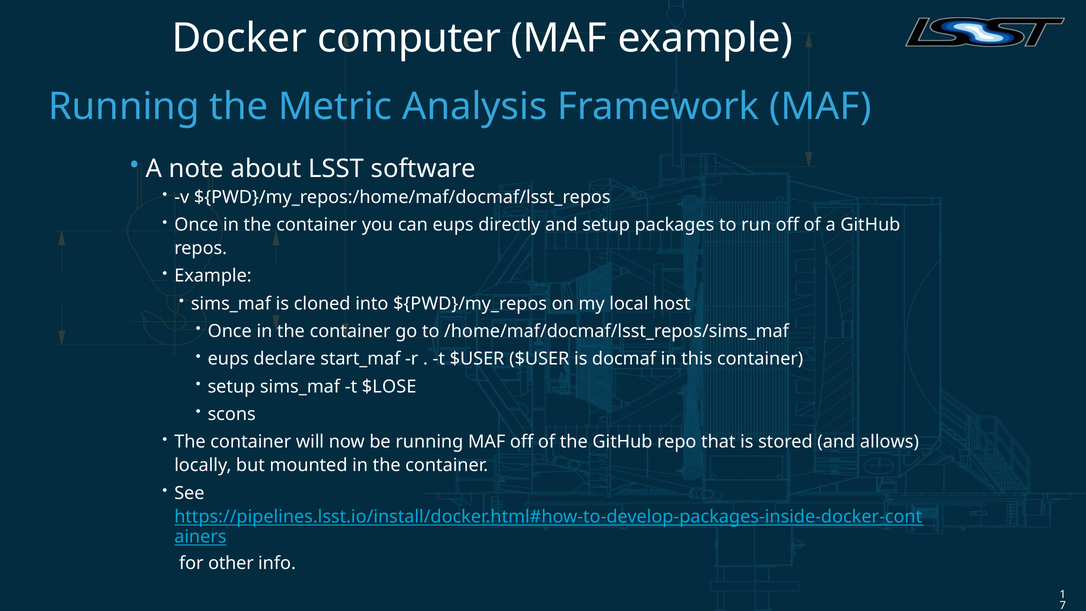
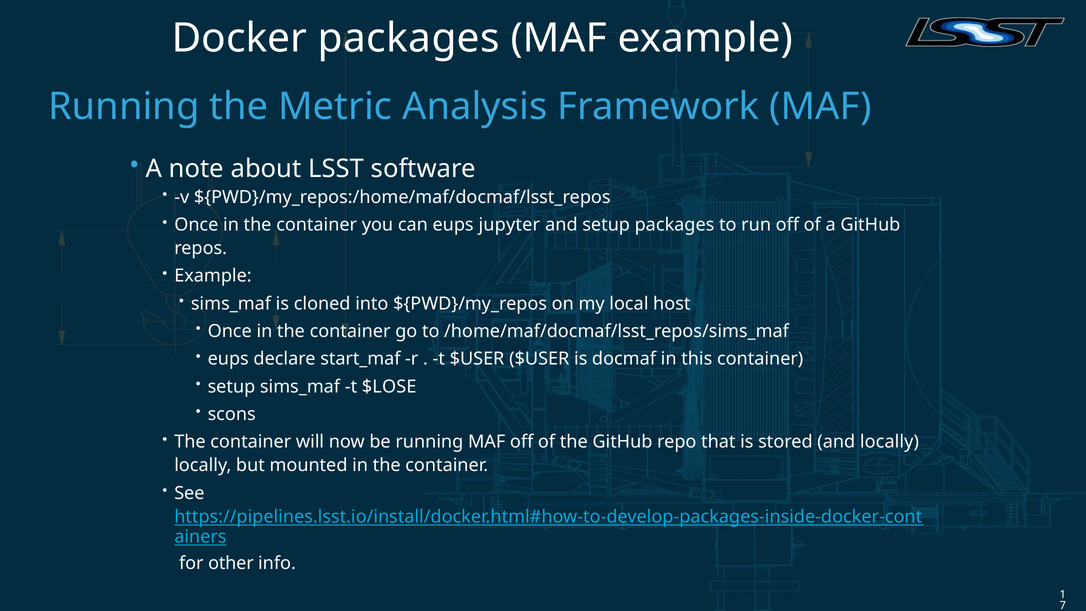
Docker computer: computer -> packages (409, 38)
directly: directly -> jupyter (509, 225)
and allows: allows -> locally (889, 442)
